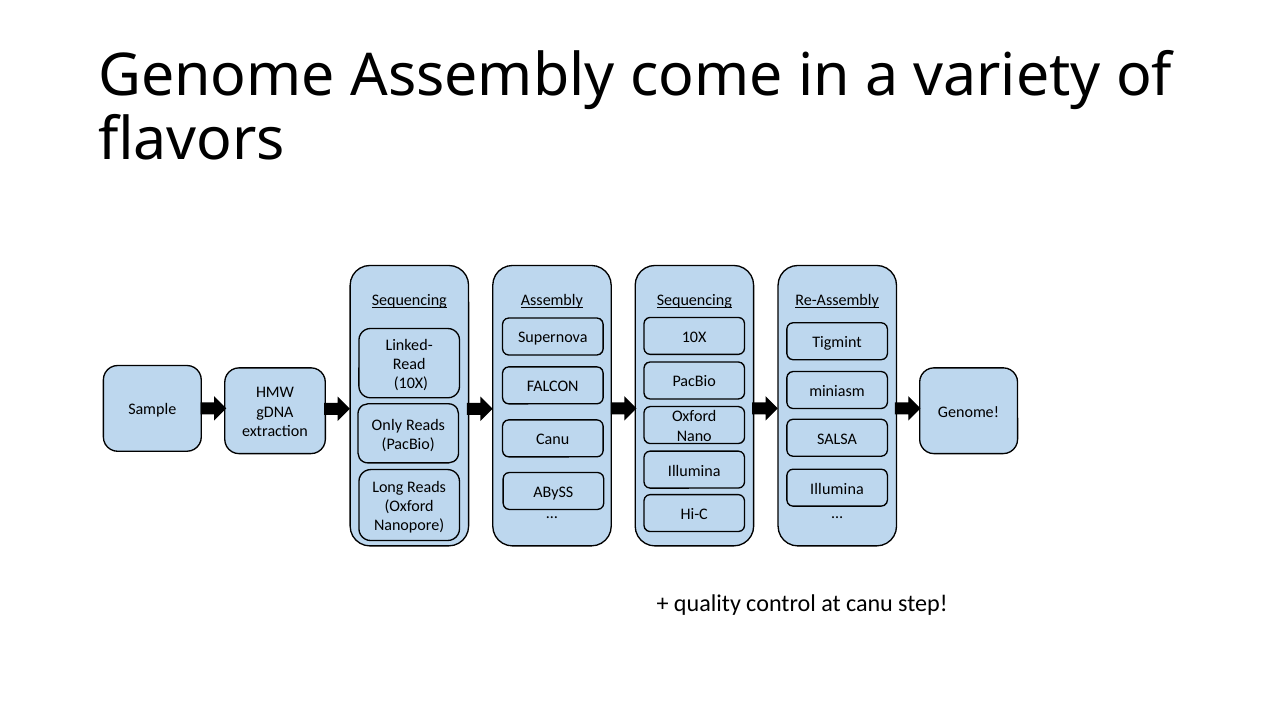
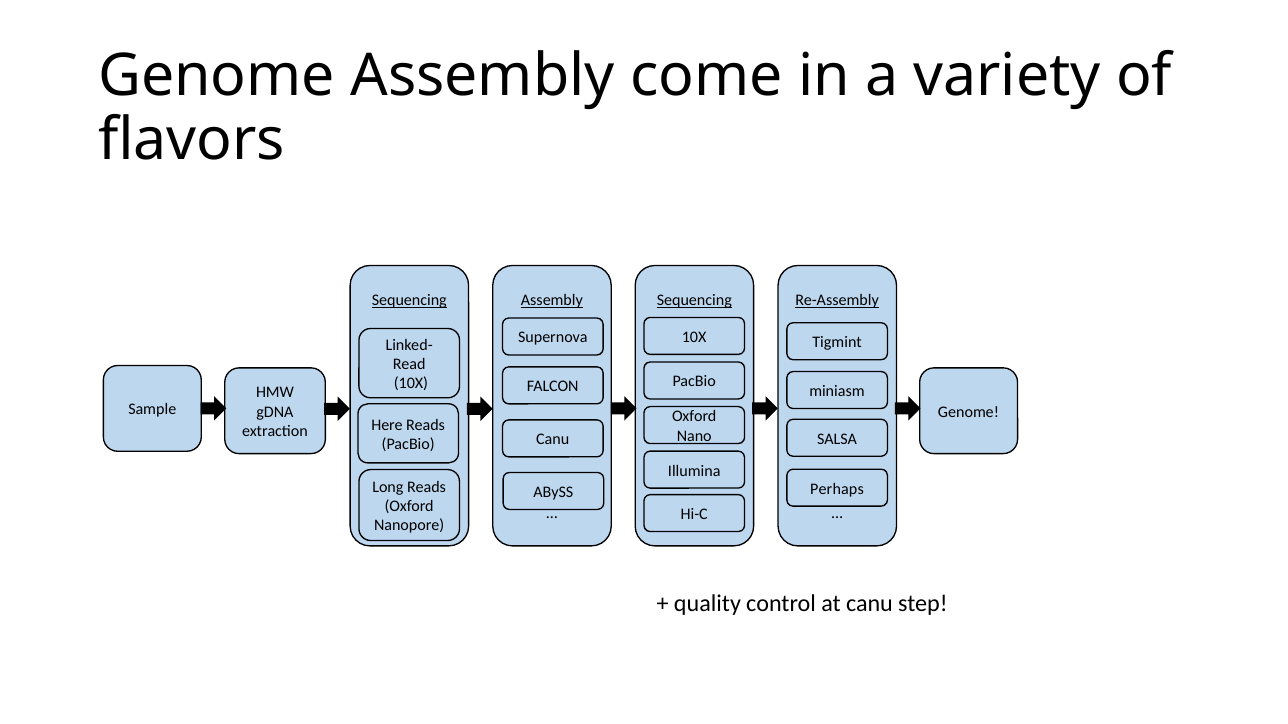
Only: Only -> Here (387, 425)
Illumina: Illumina -> Perhaps (837, 489)
